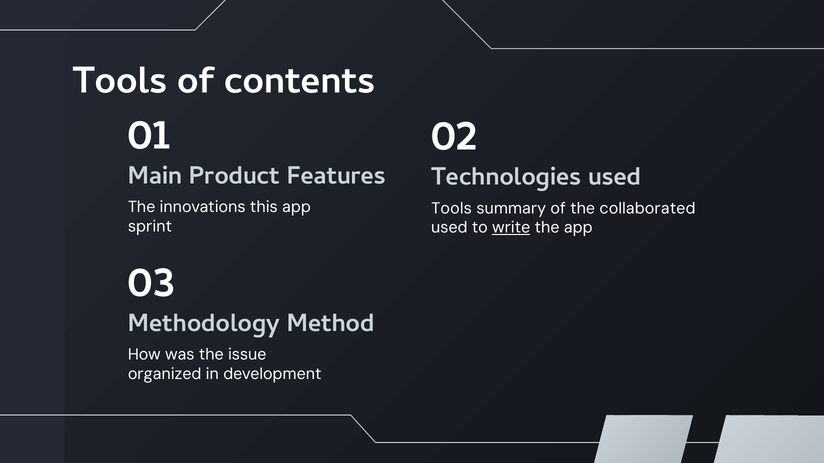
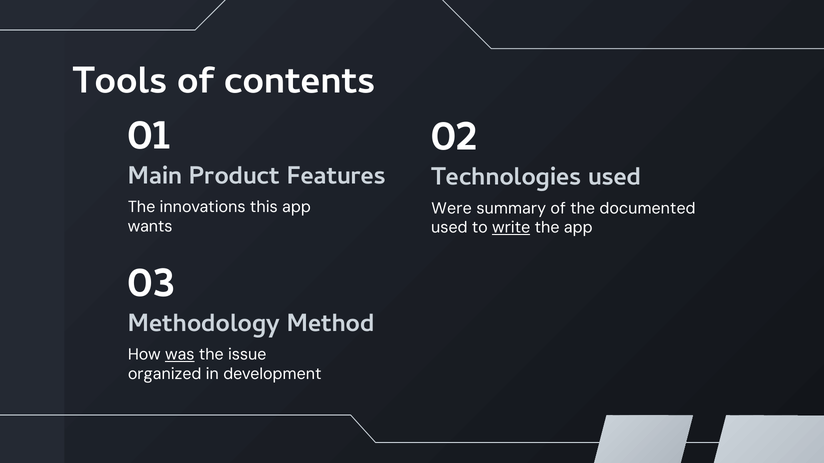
Tools: Tools -> Were (452, 209)
collaborated: collaborated -> documented (647, 209)
sprint: sprint -> wants (150, 227)
was underline: none -> present (180, 355)
